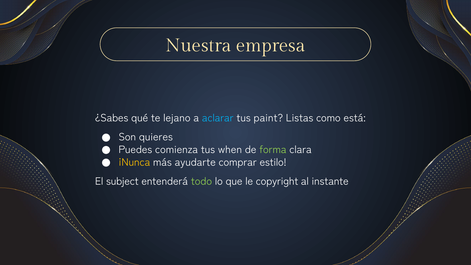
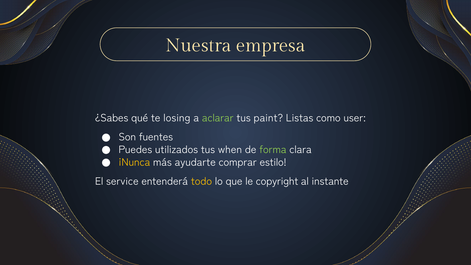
lejano: lejano -> losing (177, 118)
aclarar colour: light blue -> light green (218, 118)
está: está -> user (355, 118)
quieres: quieres -> fuentes (156, 137)
comienza: comienza -> utilizados (177, 150)
subject: subject -> service (122, 181)
todo colour: light green -> yellow (201, 181)
